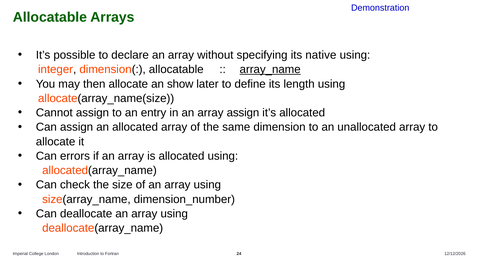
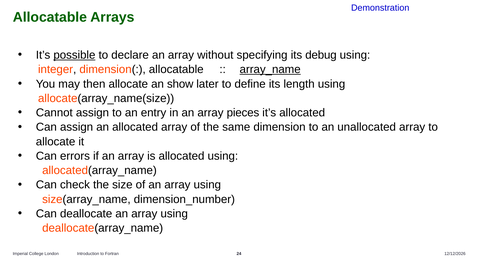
possible underline: none -> present (74, 55)
native: native -> debug (321, 55)
array assign: assign -> pieces (243, 113)
